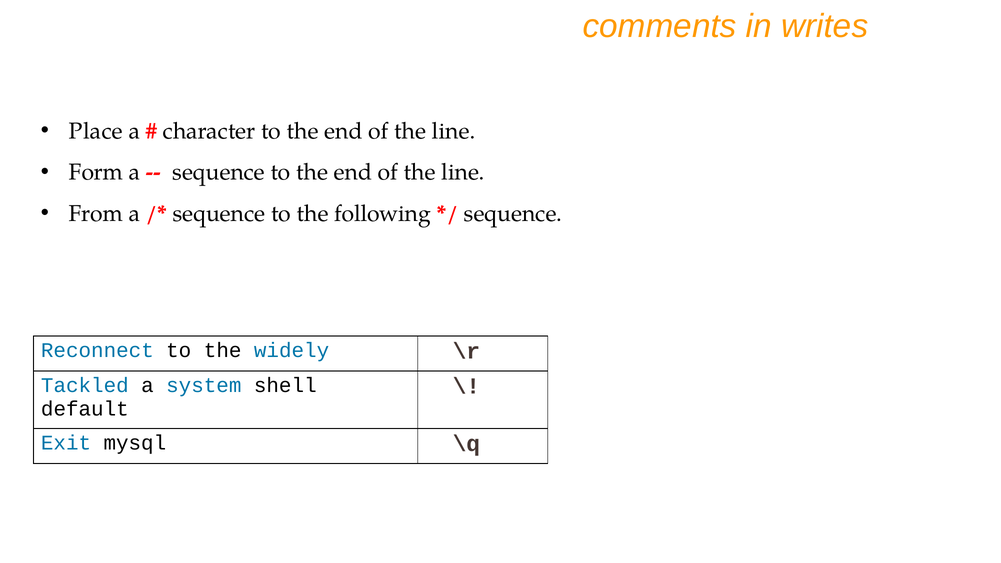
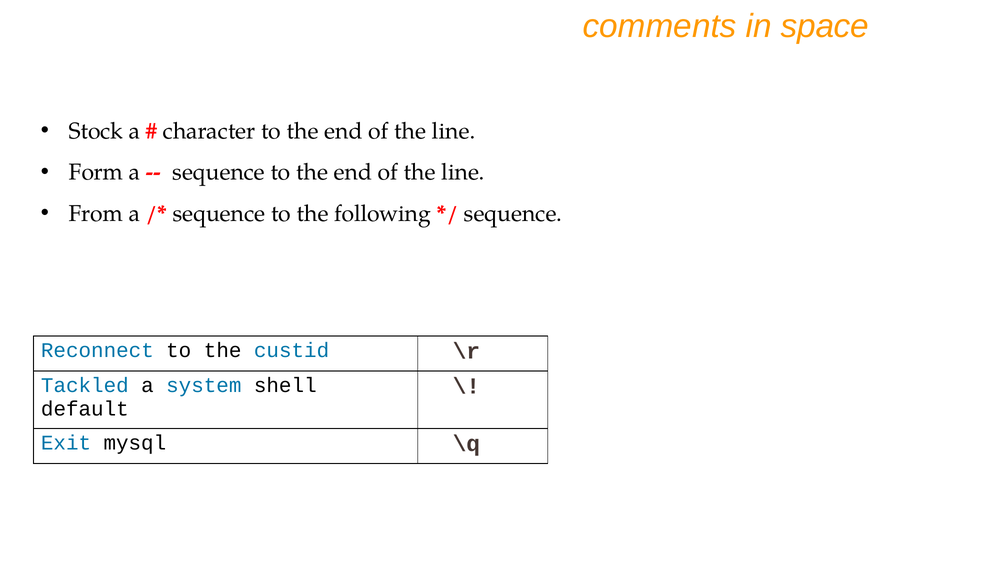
writes: writes -> space (825, 26)
Place: Place -> Stock (96, 131)
widely: widely -> custid (292, 350)
